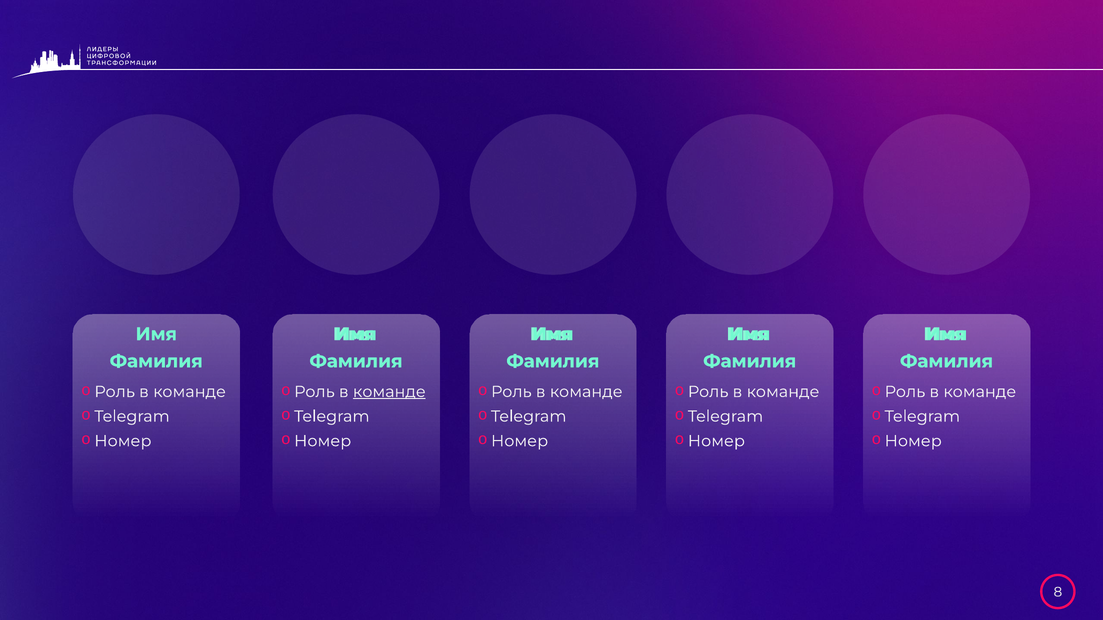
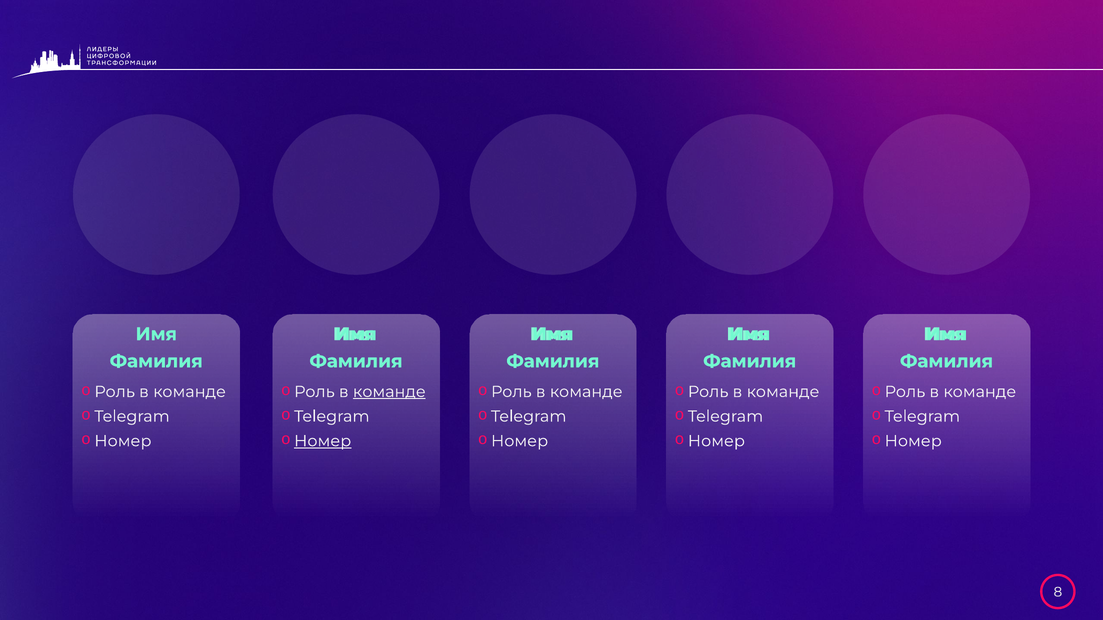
Номер underline: none -> present (323, 441)
